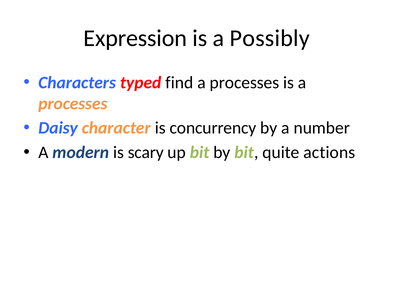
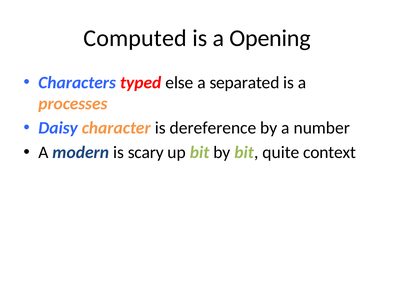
Expression: Expression -> Computed (135, 38)
Possibly: Possibly -> Opening (270, 38)
find: find -> else (179, 83)
processes: processes -> separated (244, 83)
concurrency: concurrency -> dereference (213, 128)
actions: actions -> context (330, 153)
